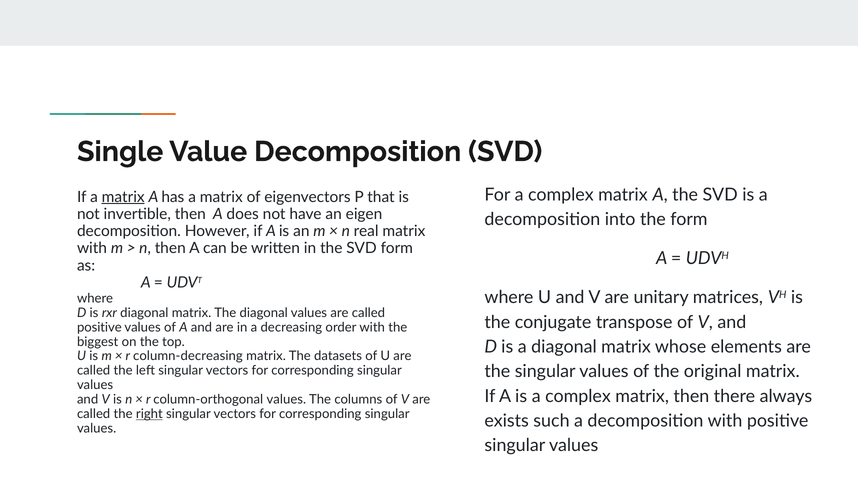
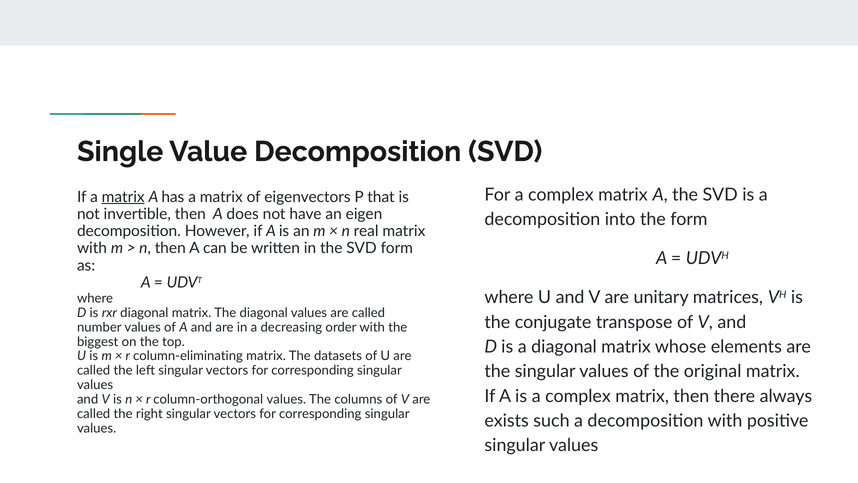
positive: positive -> number (99, 327)
column-decreasing: column-decreasing -> column-eliminating (188, 356)
right underline: present -> none (149, 414)
